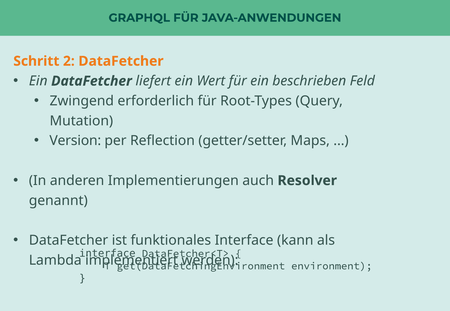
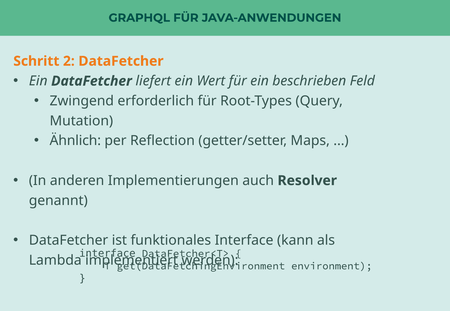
Version: Version -> Ähnlich (75, 141)
